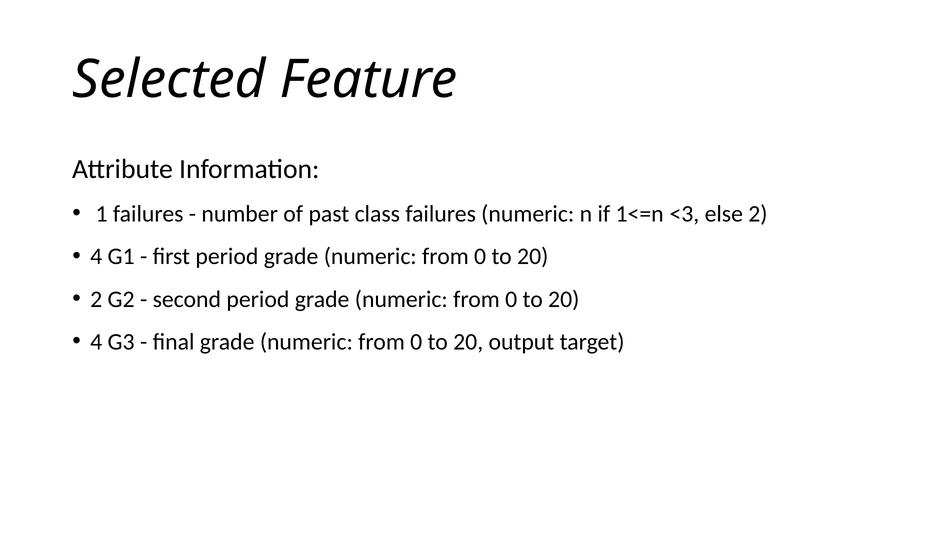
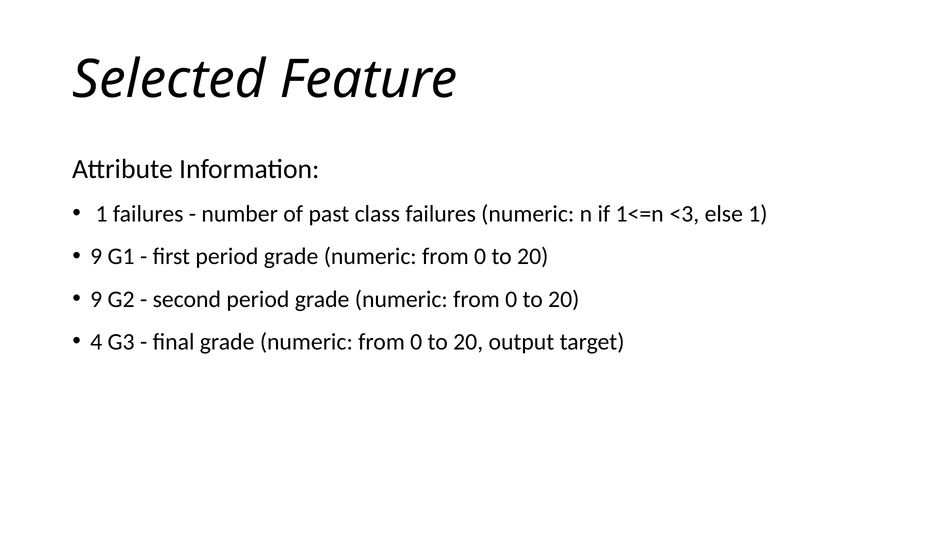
else 2: 2 -> 1 (758, 214)
4: 4 -> 9 (96, 257)
2: 2 -> 9 (96, 299)
